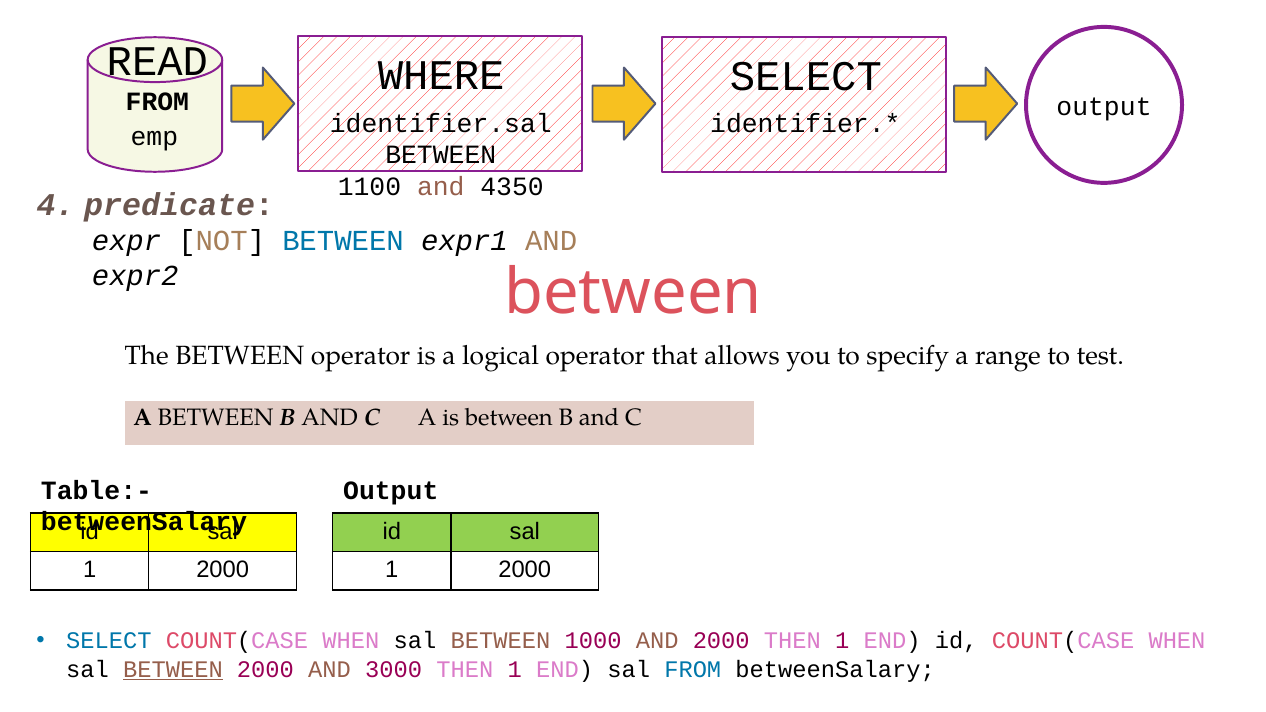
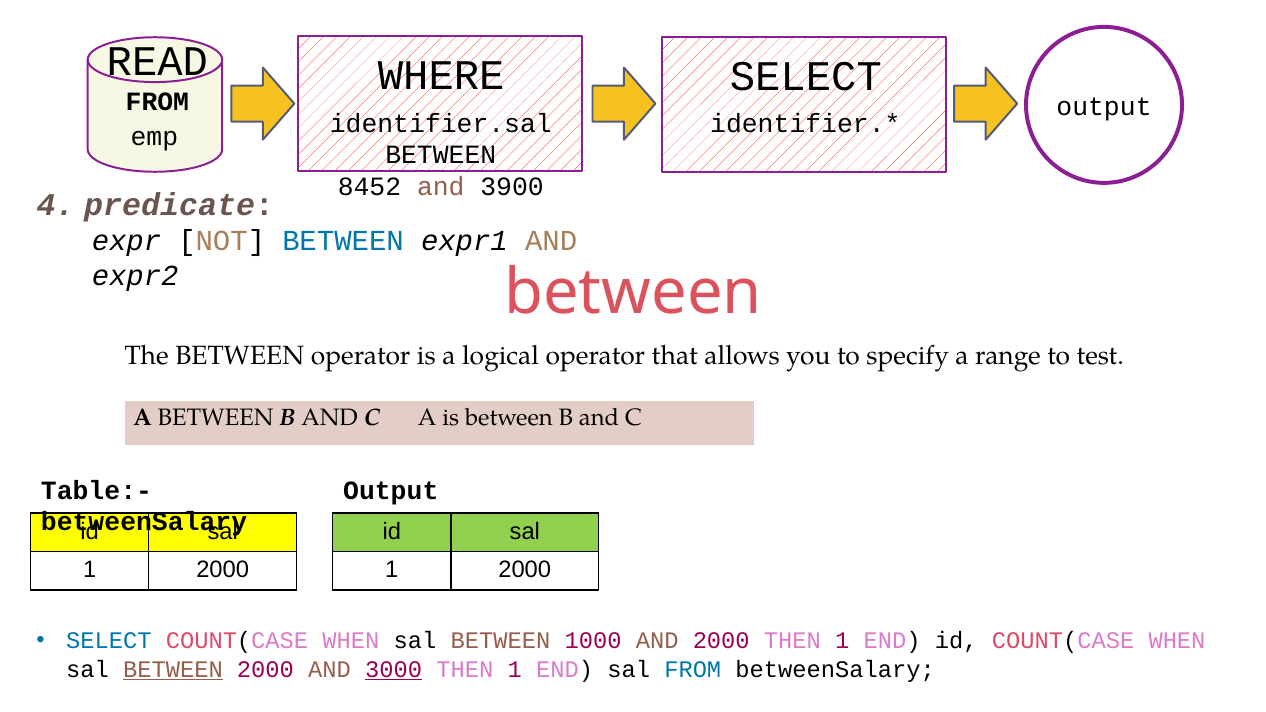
1100: 1100 -> 8452 (369, 187)
4350: 4350 -> 3900 (512, 187)
3000 underline: none -> present (394, 669)
